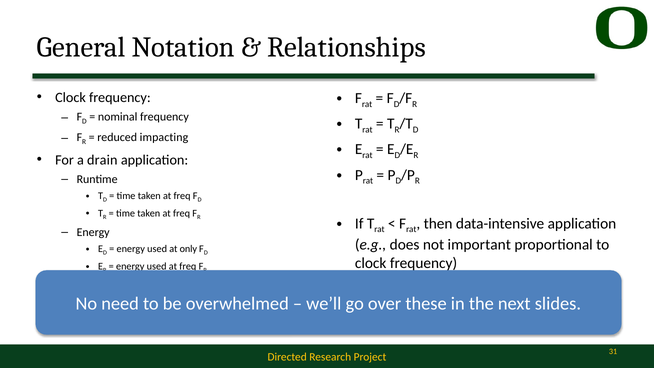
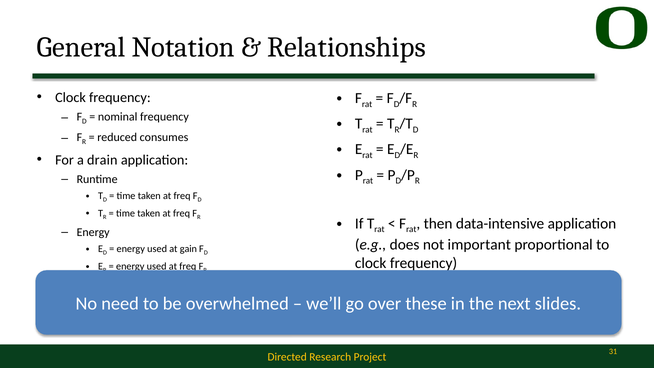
impacting: impacting -> consumes (164, 137)
only: only -> gain (188, 249)
